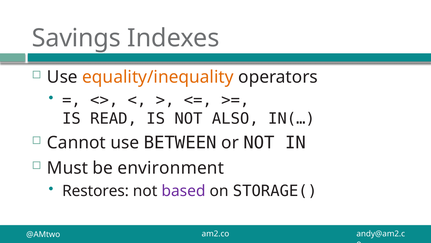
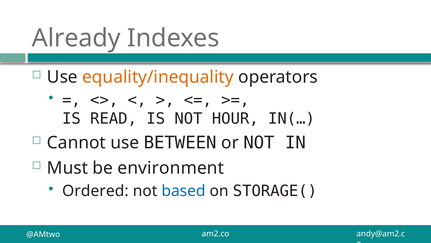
Savings: Savings -> Already (76, 38)
ALSO: ALSO -> HOUR (235, 119)
Restores: Restores -> Ordered (95, 191)
based colour: purple -> blue (183, 191)
